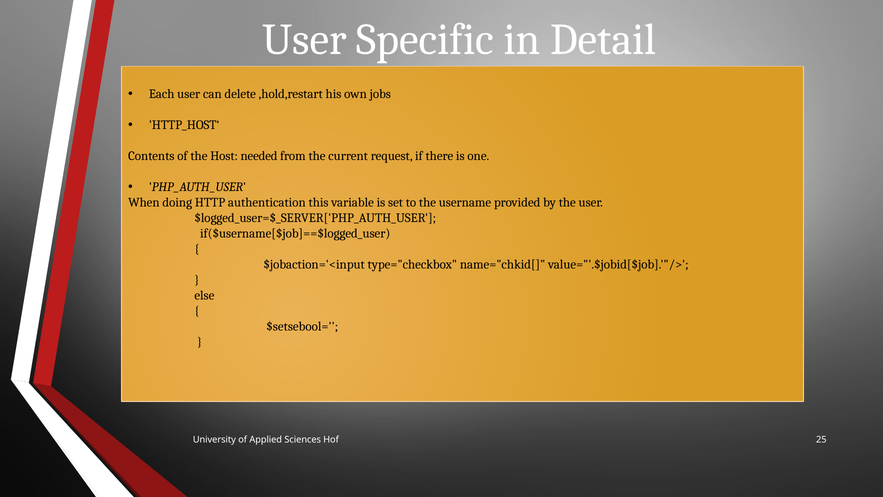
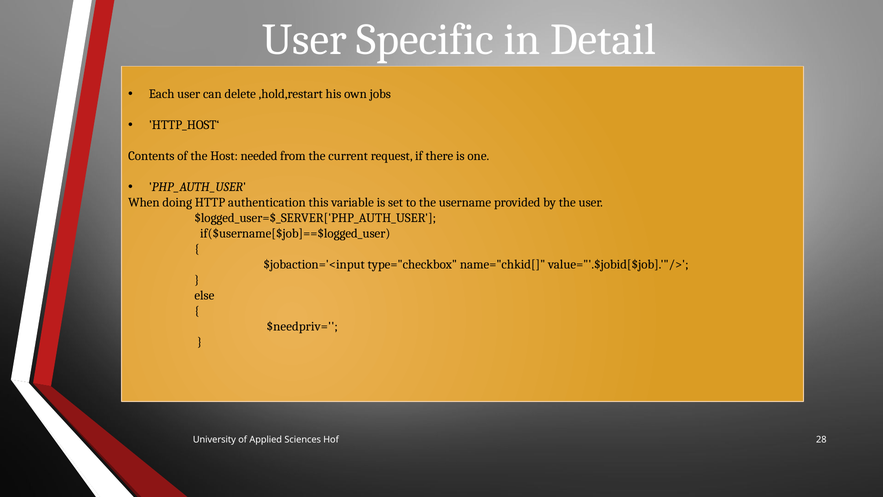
$setsebool=: $setsebool= -> $needpriv= (302, 326)
25: 25 -> 28 (821, 439)
